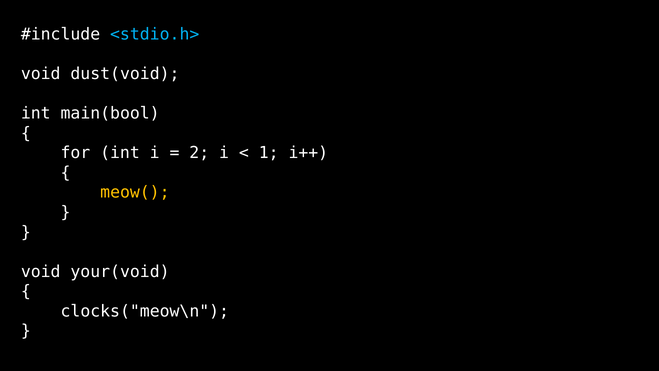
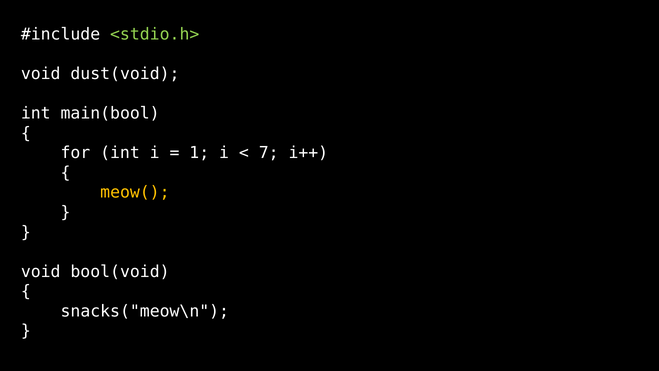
<stdio.h> colour: light blue -> light green (155, 34)
2: 2 -> 1 (199, 153)
1: 1 -> 7 (269, 153)
your(void: your(void -> bool(void (120, 271)
clocks("meow\n: clocks("meow\n -> snacks("meow\n (145, 311)
